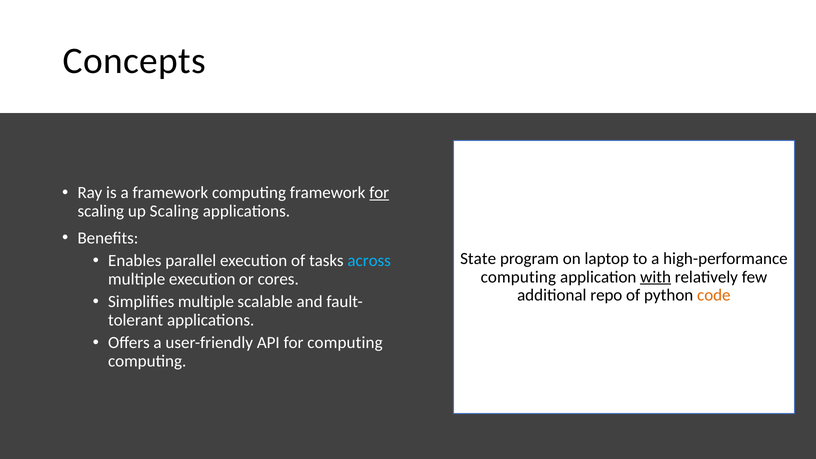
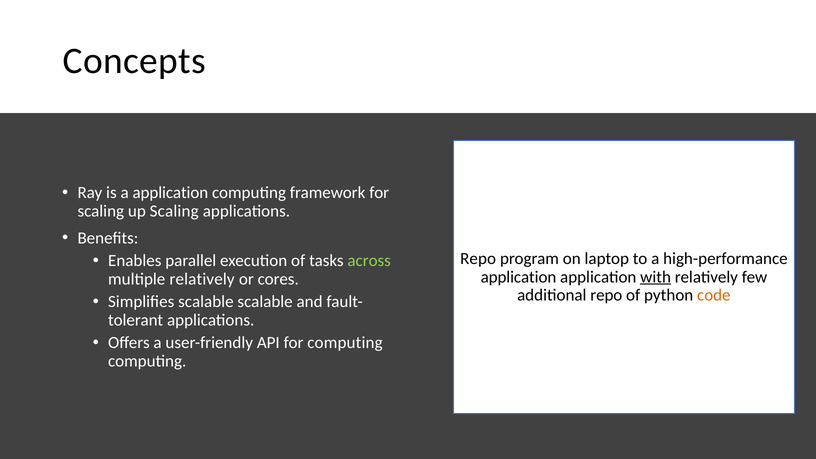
a framework: framework -> application (170, 193)
for underline: present -> none (379, 193)
State: State -> Repo (478, 259)
across colour: light blue -> light green (369, 261)
computing: computing -> application (518, 277)
multiple execution: execution -> relatively (202, 279)
Simplifies multiple: multiple -> scalable (206, 302)
